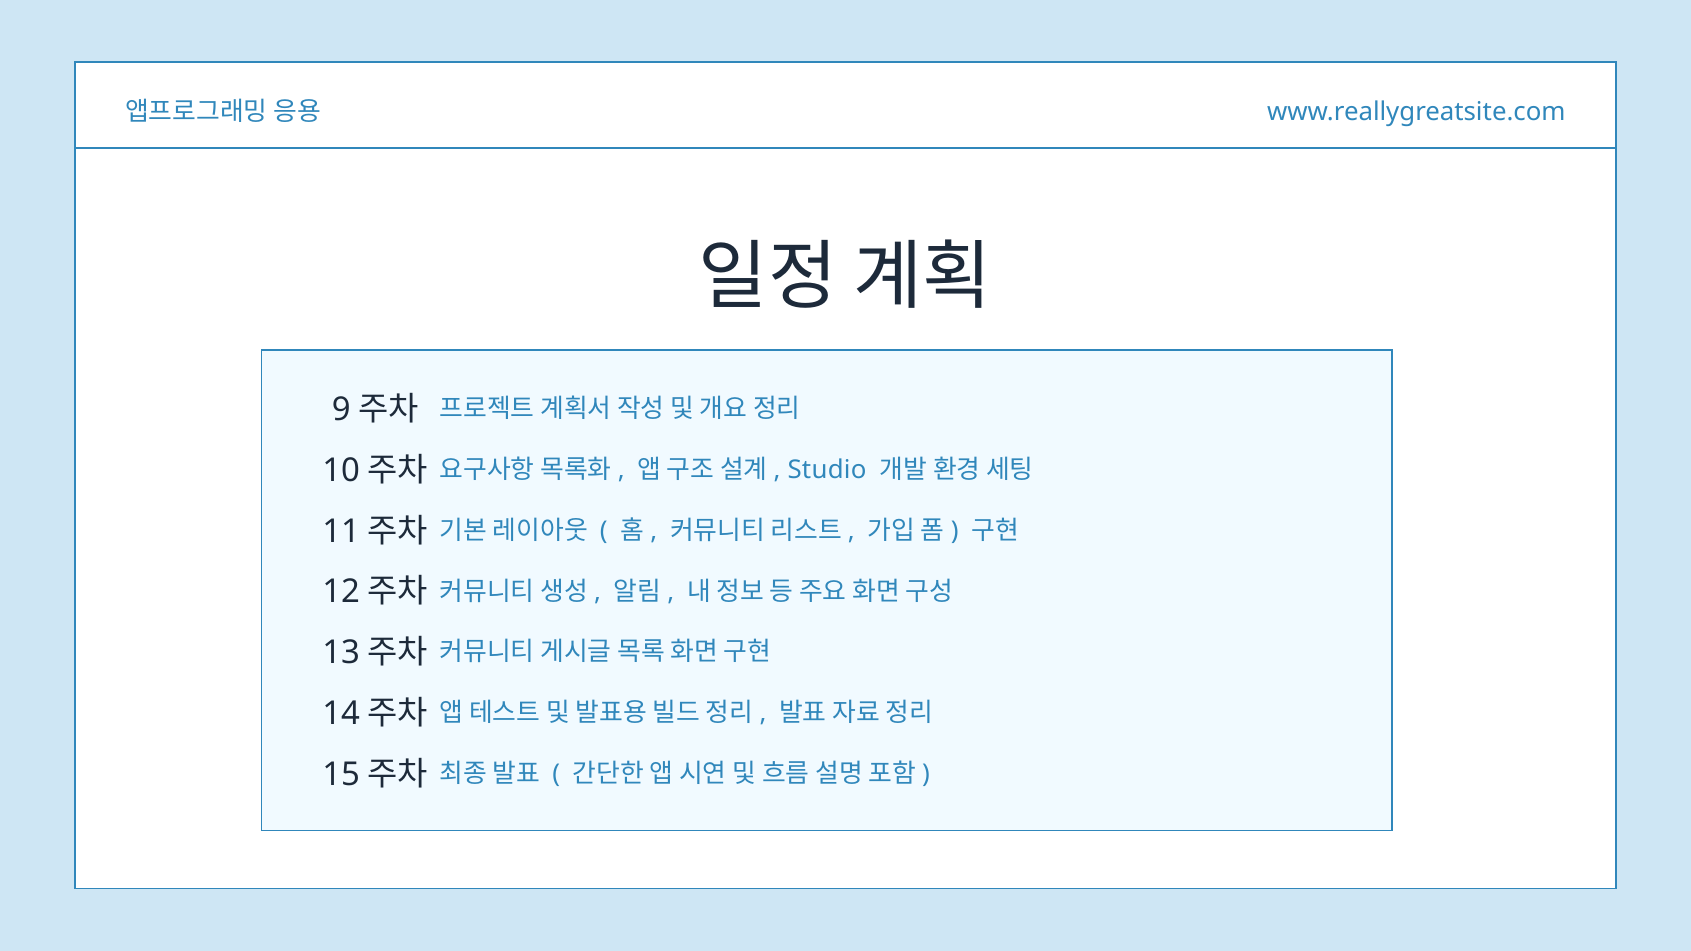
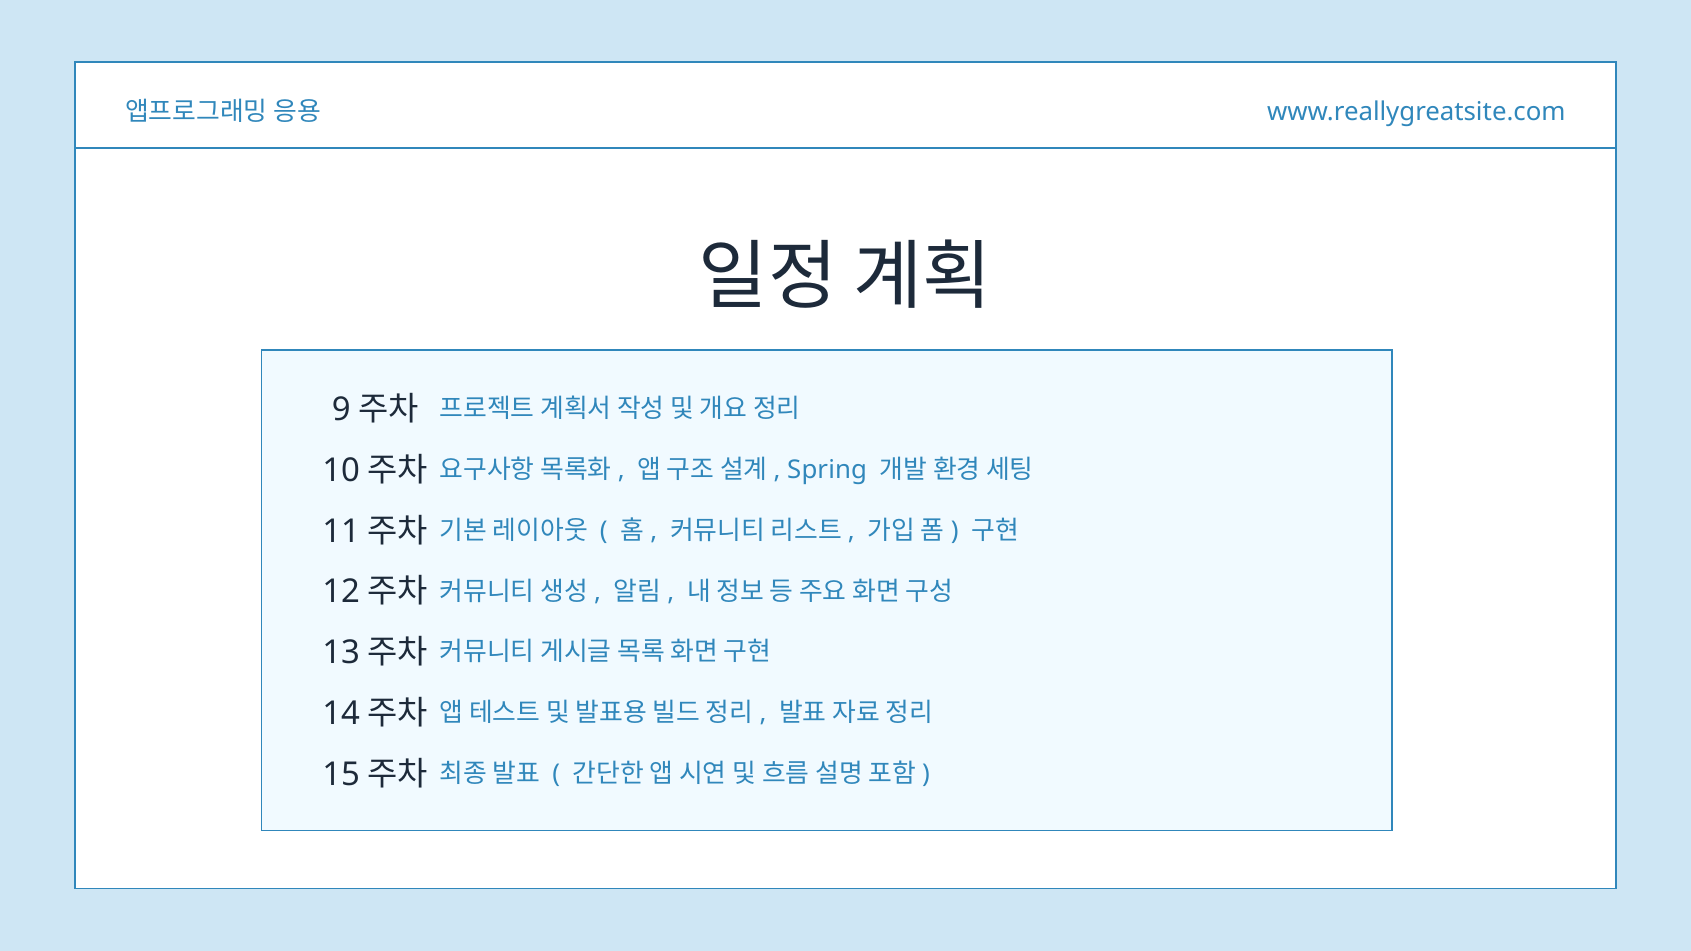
Studio: Studio -> Spring (827, 470)
